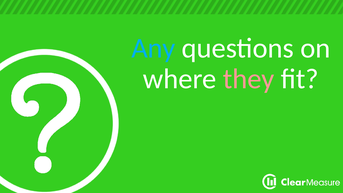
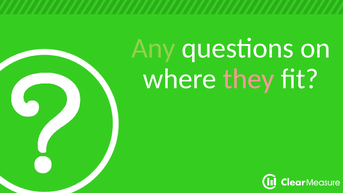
Any colour: light blue -> light green (153, 48)
